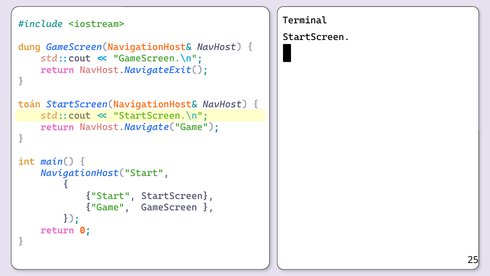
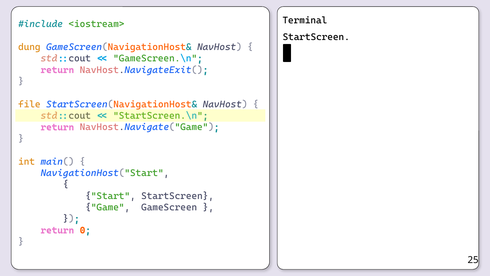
toán: toán -> file (29, 104)
